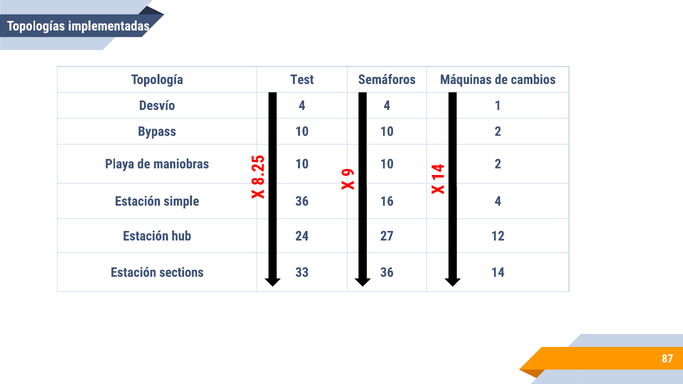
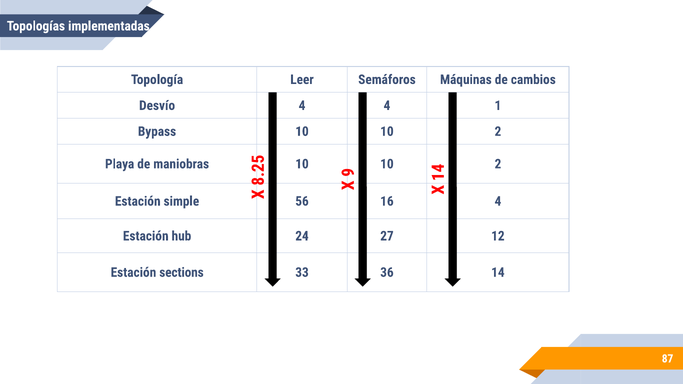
Test: Test -> Leer (302, 80)
simple 36: 36 -> 56 (302, 201)
